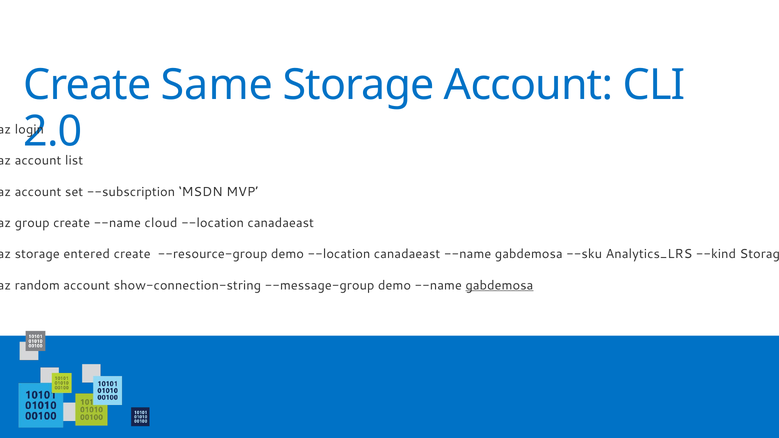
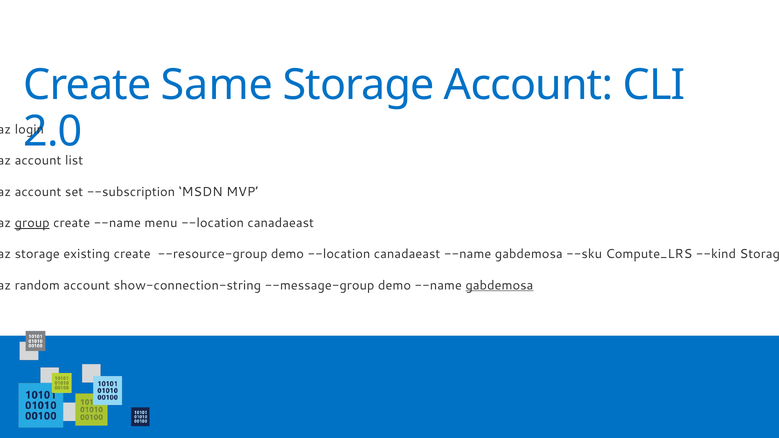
group underline: none -> present (32, 223)
cloud: cloud -> menu (161, 223)
entered: entered -> existing (87, 254)
Analytics_LRS: Analytics_LRS -> Compute_LRS (649, 254)
